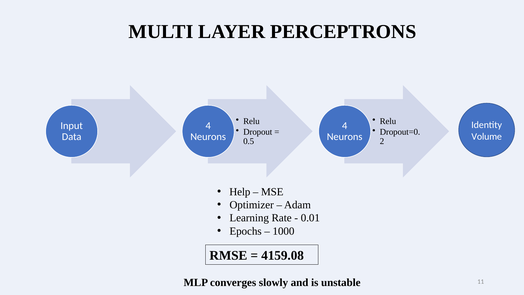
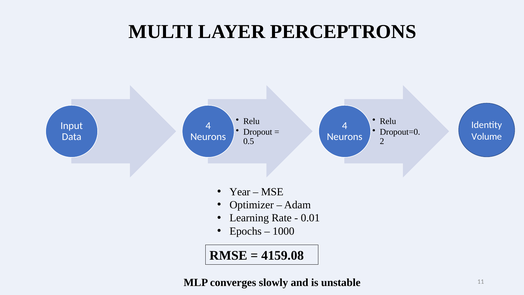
Help: Help -> Year (240, 192)
